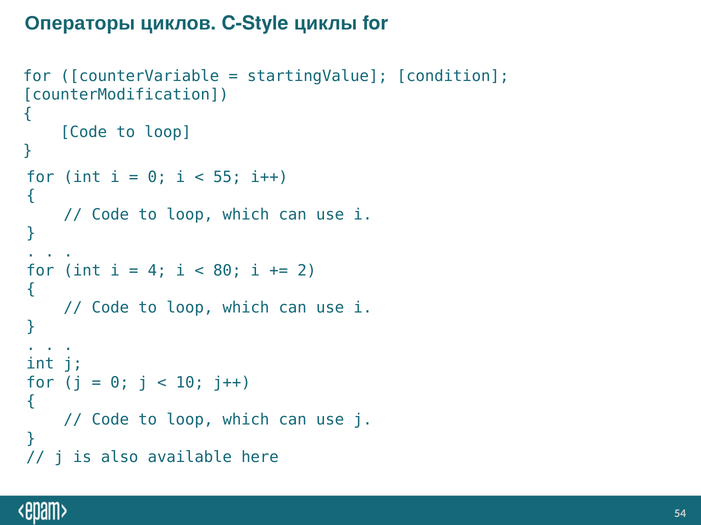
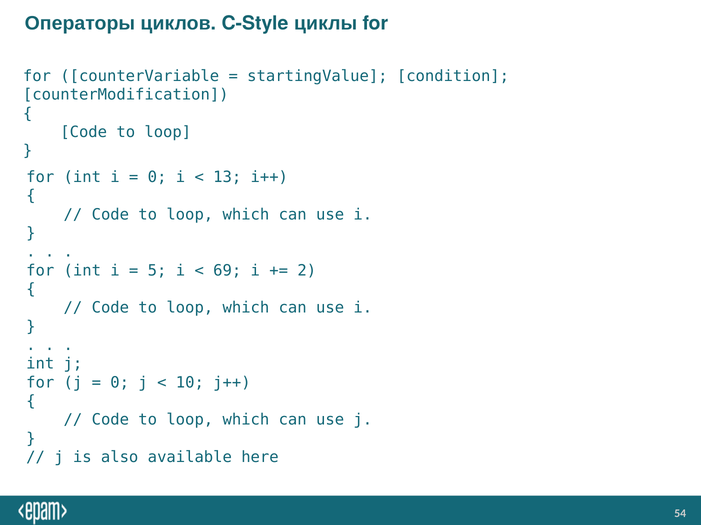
55: 55 -> 13 (227, 177)
4: 4 -> 5 (157, 271)
80: 80 -> 69 (227, 271)
